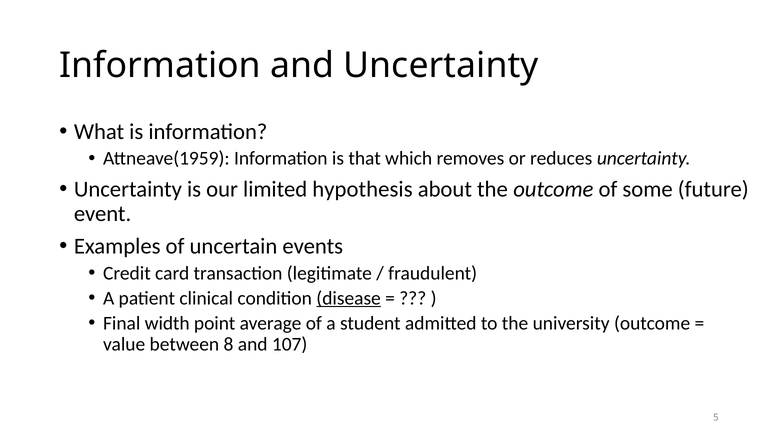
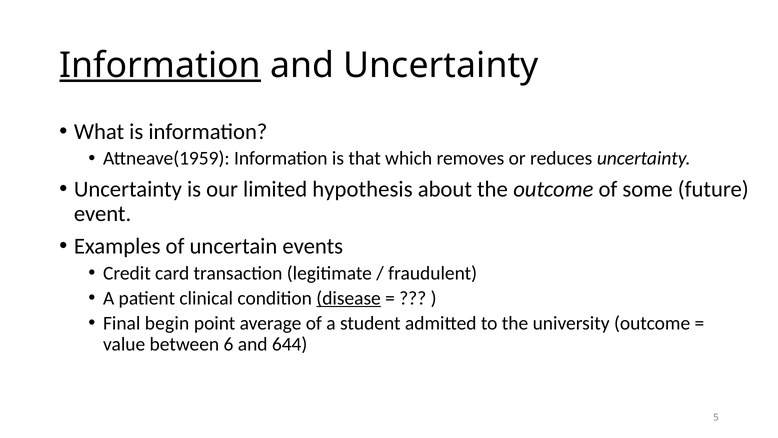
Information underline: none -> present (160, 65)
width: width -> begin (167, 323)
8: 8 -> 6 (228, 344)
107: 107 -> 644 (290, 344)
